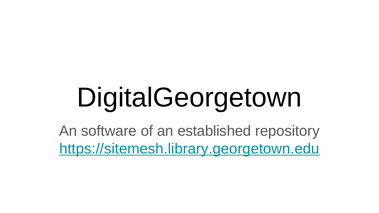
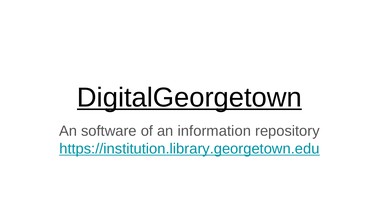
DigitalGeorgetown underline: none -> present (189, 98)
established: established -> information (214, 131)
https://sitemesh.library.georgetown.edu: https://sitemesh.library.georgetown.edu -> https://institution.library.georgetown.edu (189, 149)
